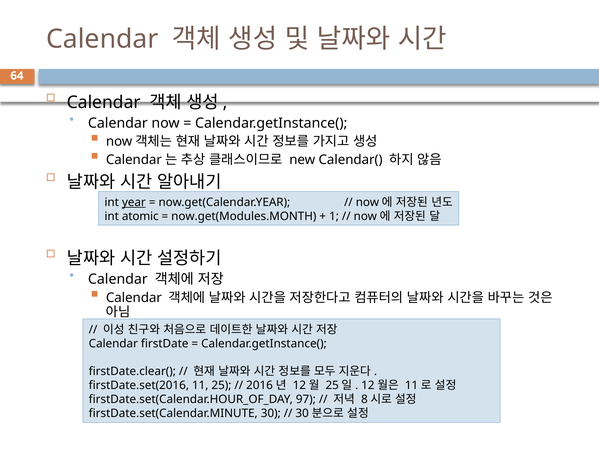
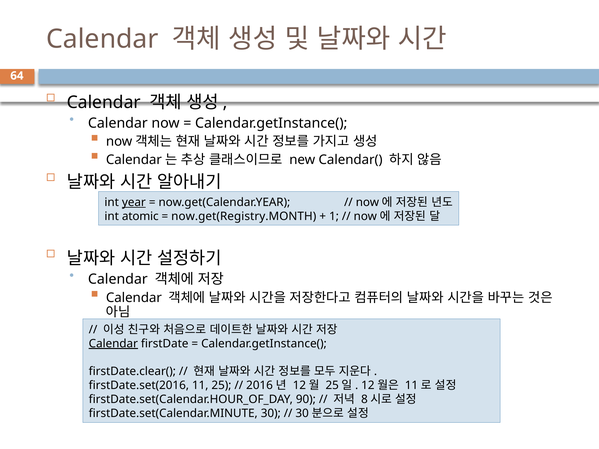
now.get(Modules.MONTH: now.get(Modules.MONTH -> now.get(Registry.MONTH (244, 216)
Calendar underline: none -> present (113, 344)
97: 97 -> 90 (306, 400)
